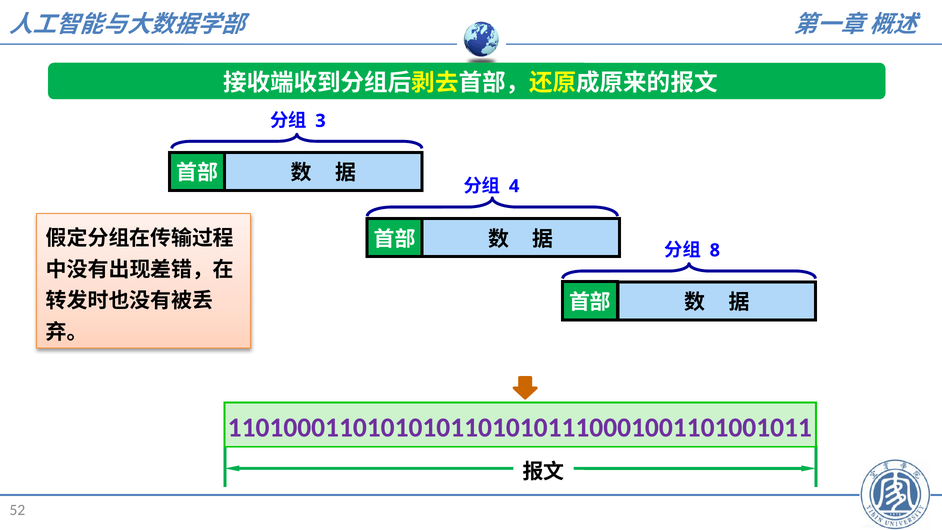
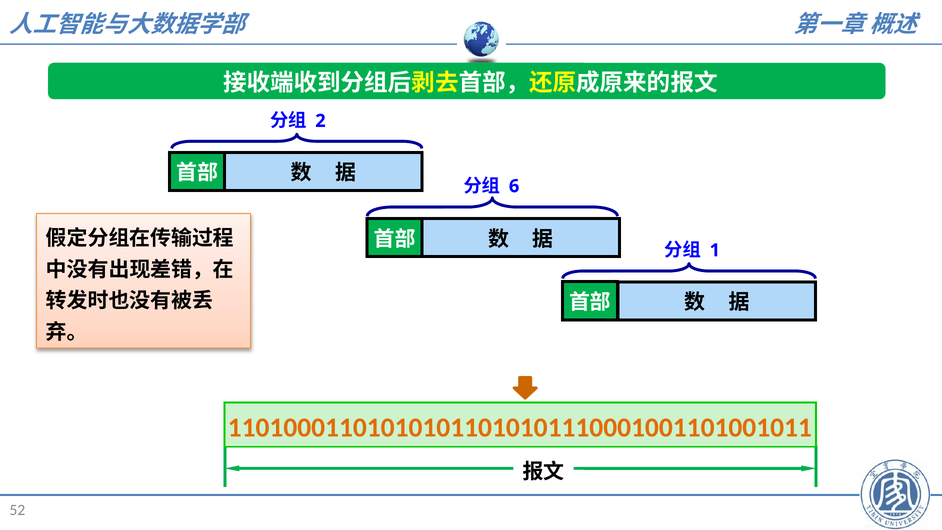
3: 3 -> 2 (320, 121)
4: 4 -> 6 (514, 186)
8: 8 -> 1 (715, 250)
110100011010101011010101110001001101001011 colour: purple -> orange (520, 427)
